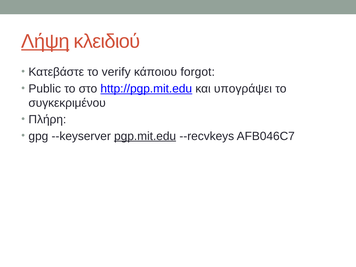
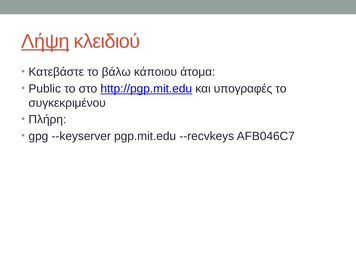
verify: verify -> βάλω (116, 72)
forgot: forgot -> άτομα (198, 72)
υπογράψει: υπογράψει -> υπογραφές (243, 89)
pgp.mit.edu underline: present -> none (145, 136)
